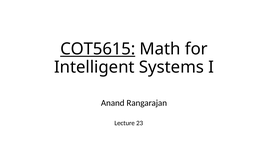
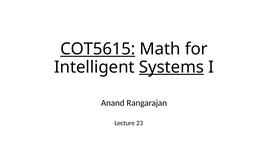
Systems underline: none -> present (171, 67)
